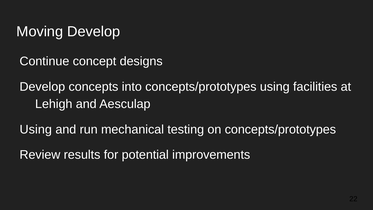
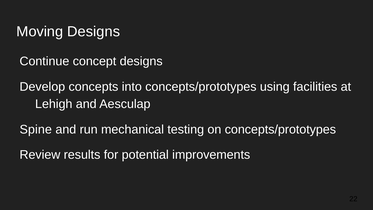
Moving Develop: Develop -> Designs (94, 32)
Using: Using -> Spine (36, 129)
